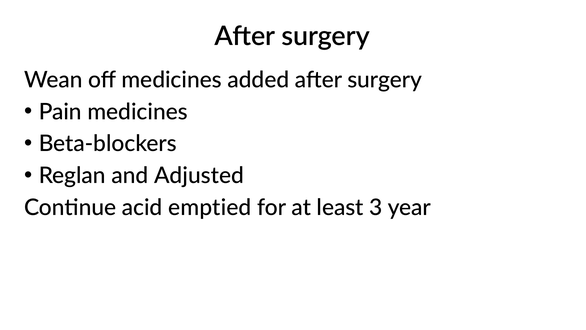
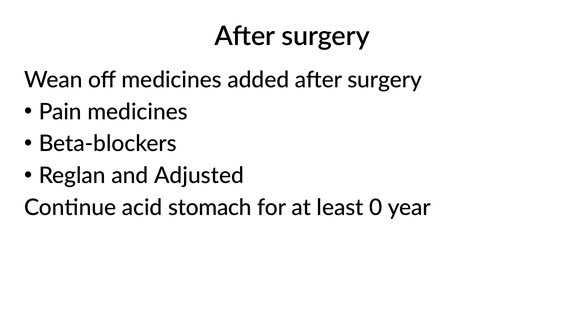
emptied: emptied -> stomach (210, 207)
3: 3 -> 0 (376, 207)
